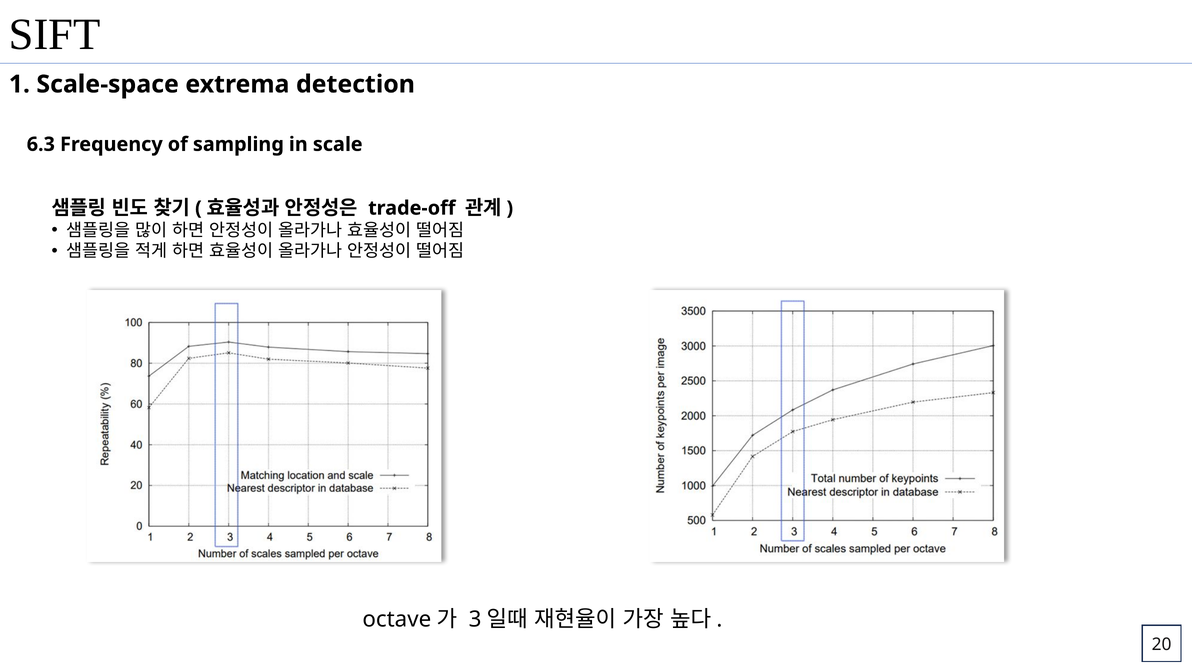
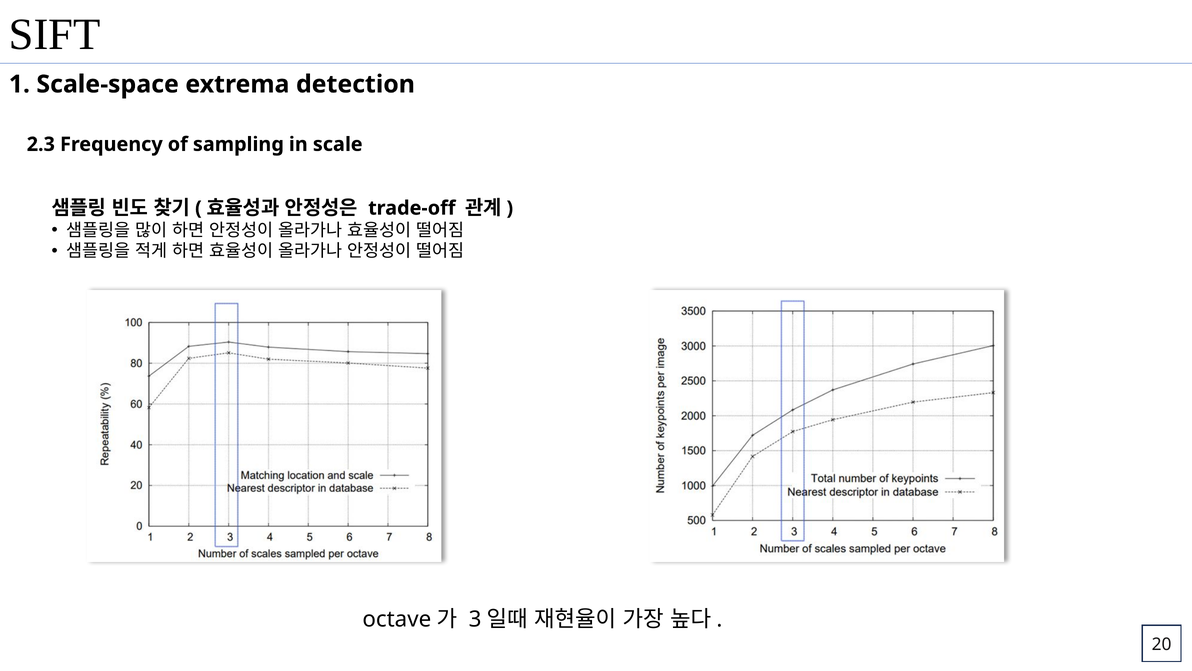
6.3: 6.3 -> 2.3 (41, 144)
